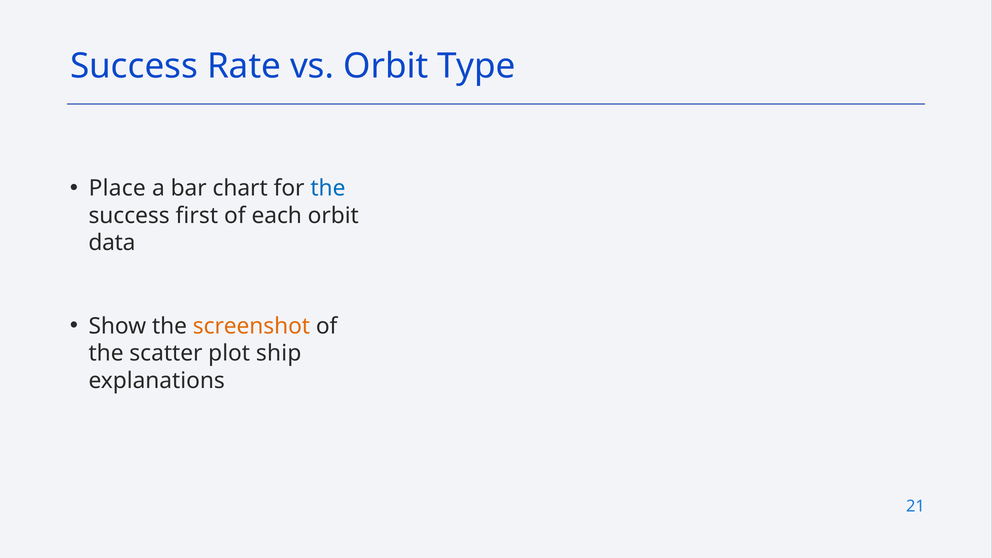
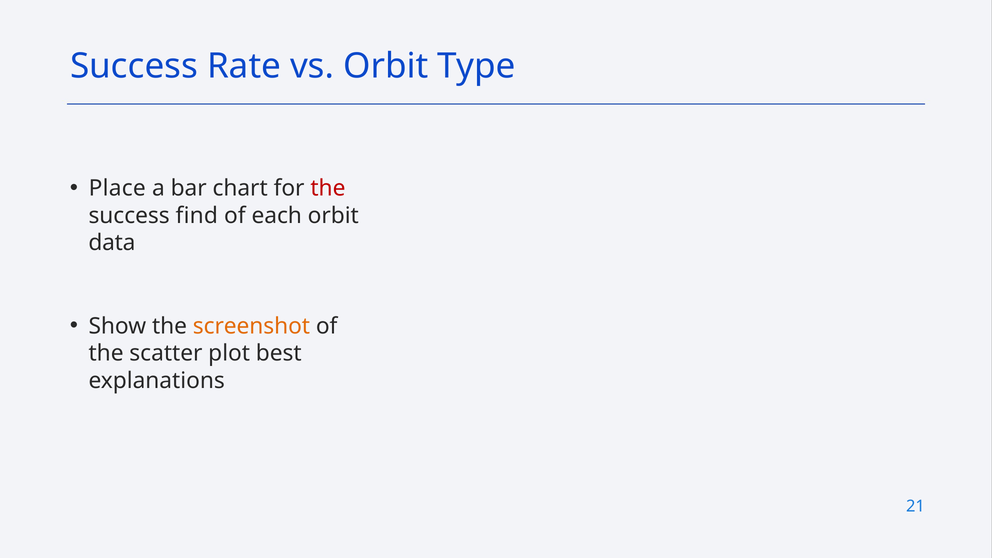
the colour: blue -> red (328, 188)
first: first -> find (197, 216)
ship: ship -> best (279, 353)
